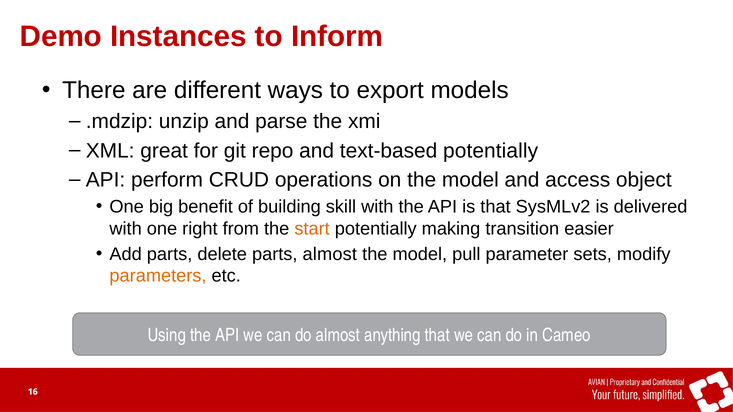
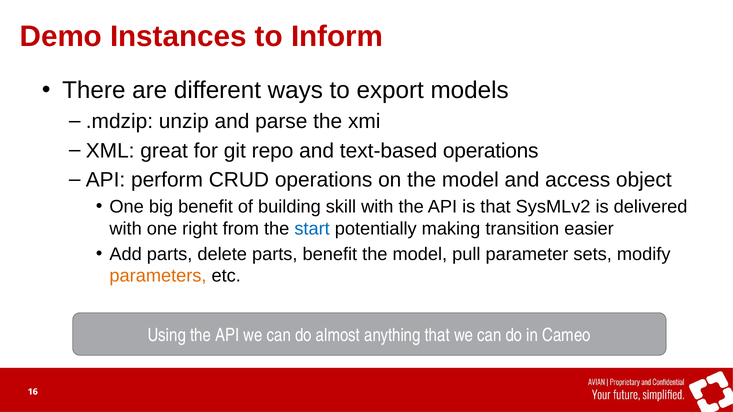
text-based potentially: potentially -> operations (491, 151)
start colour: orange -> blue (312, 229)
parts almost: almost -> benefit (330, 254)
